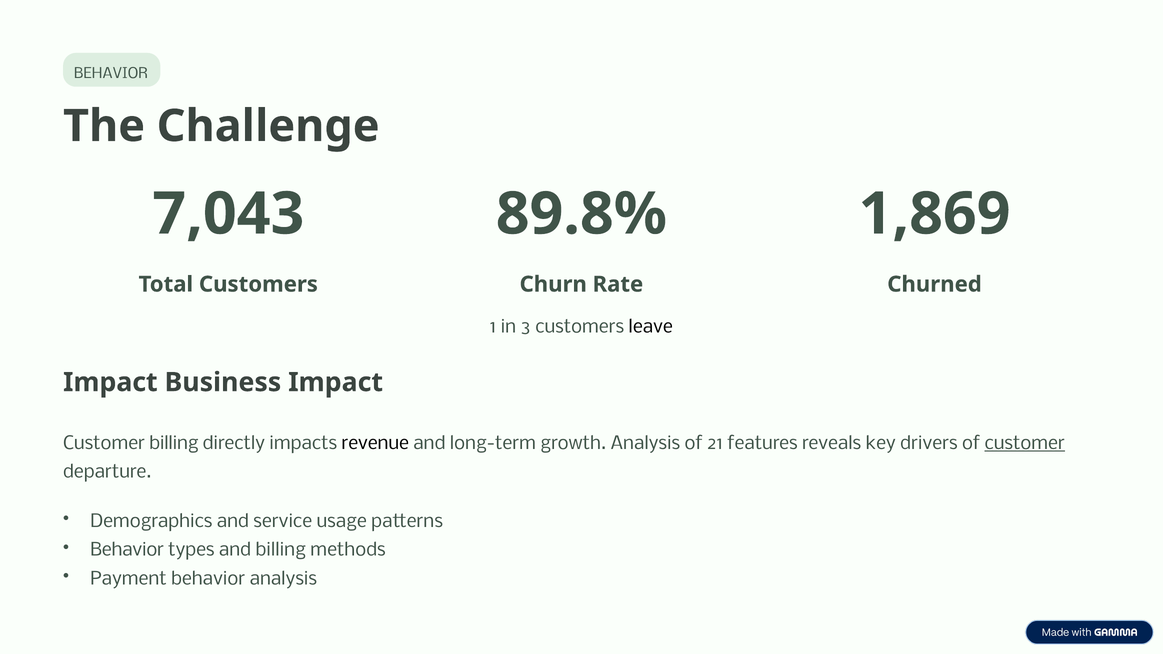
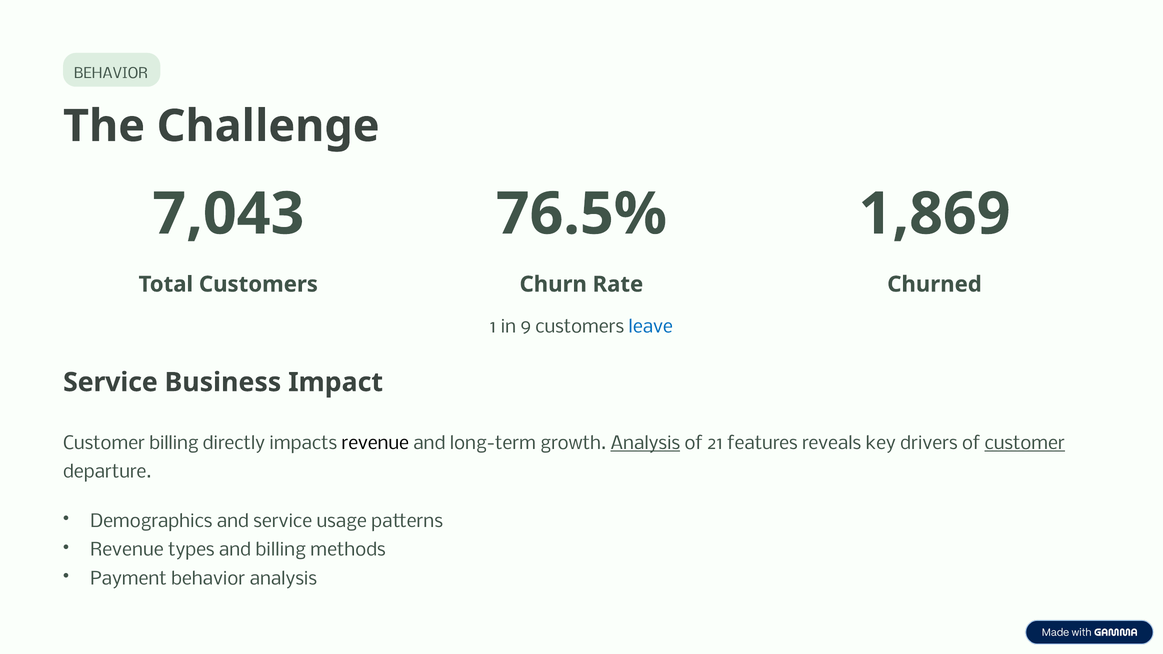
89.8%: 89.8% -> 76.5% (581, 214)
3: 3 -> 9 (526, 327)
leave colour: black -> blue (651, 327)
Impact: Impact -> Service (110, 382)
Analysis underline: none -> present (645, 444)
Behavior: Behavior -> Revenue (127, 550)
